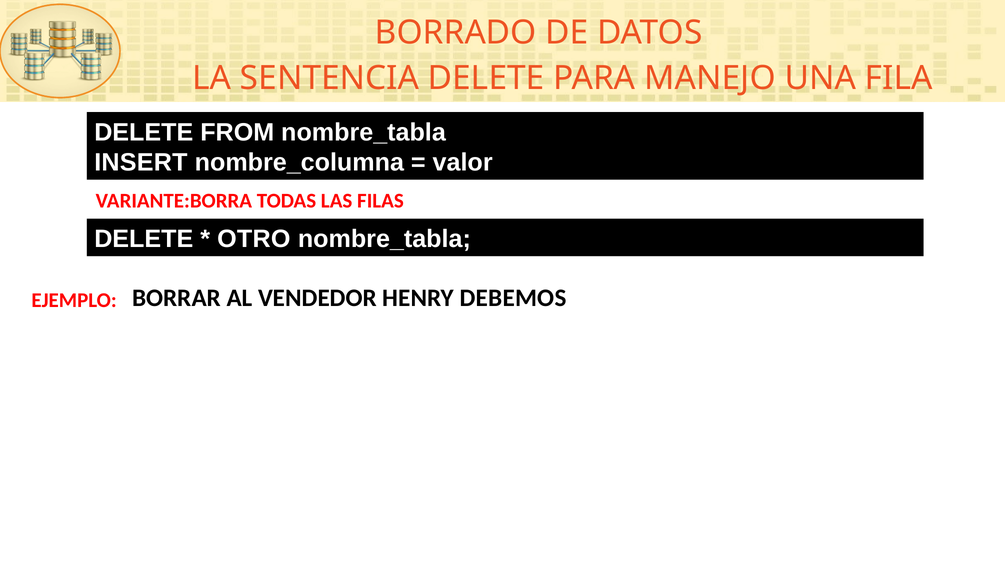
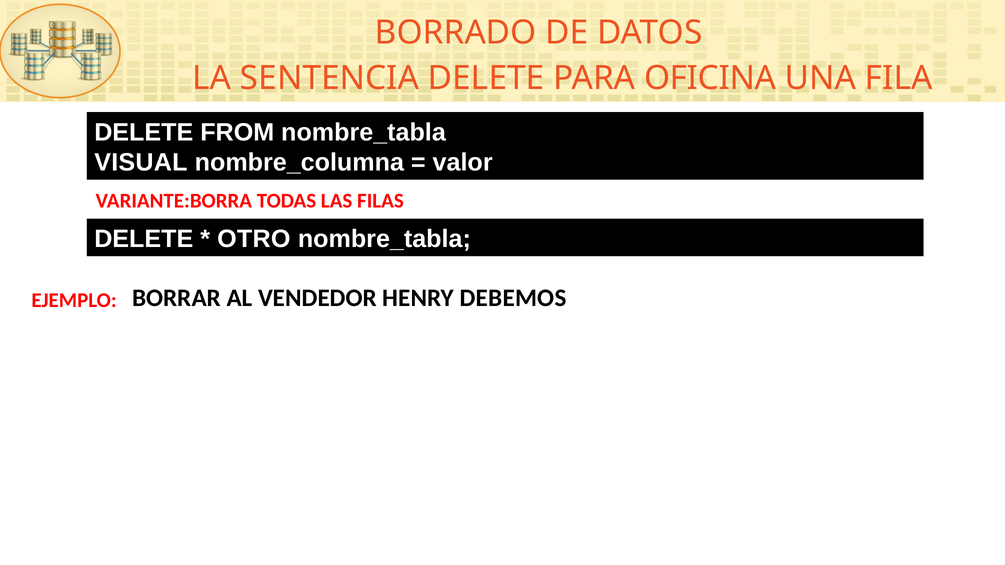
MANEJO: MANEJO -> OFICINA (710, 78)
INSERT: INSERT -> VISUAL (141, 163)
